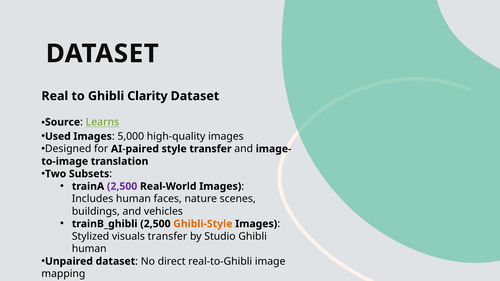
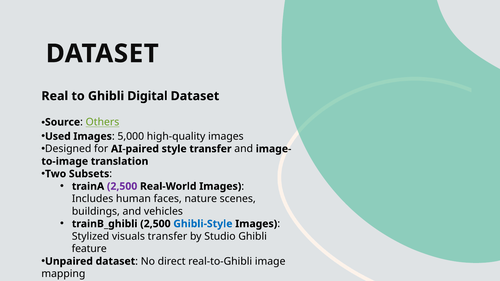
Clarity: Clarity -> Digital (147, 96)
Learns: Learns -> Others (102, 122)
Ghibli-Style colour: orange -> blue (203, 224)
human: human -> feature (89, 249)
